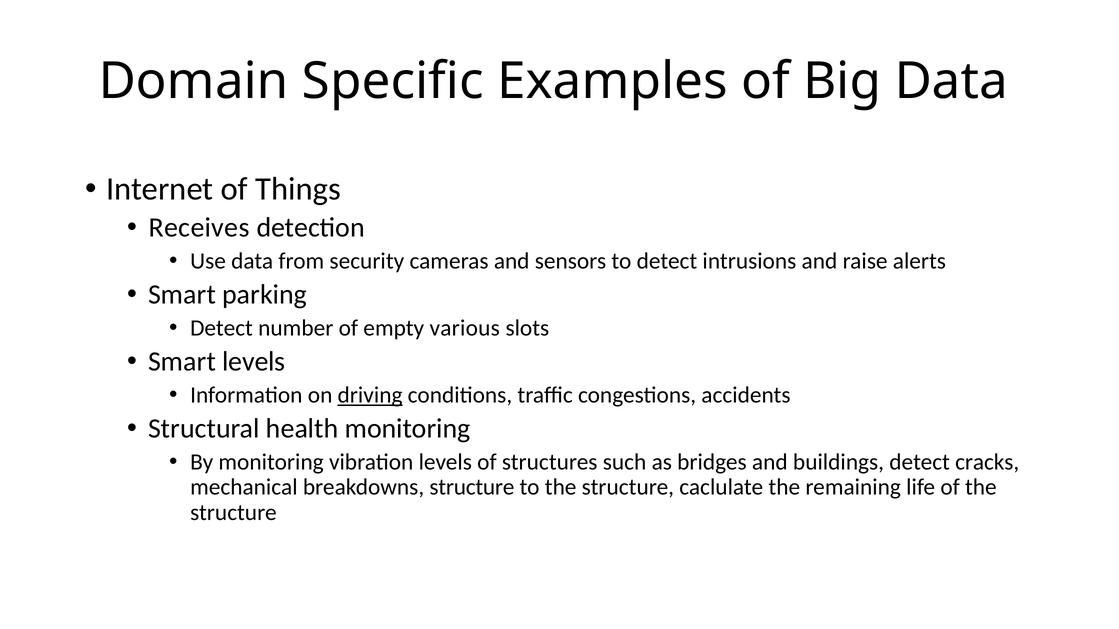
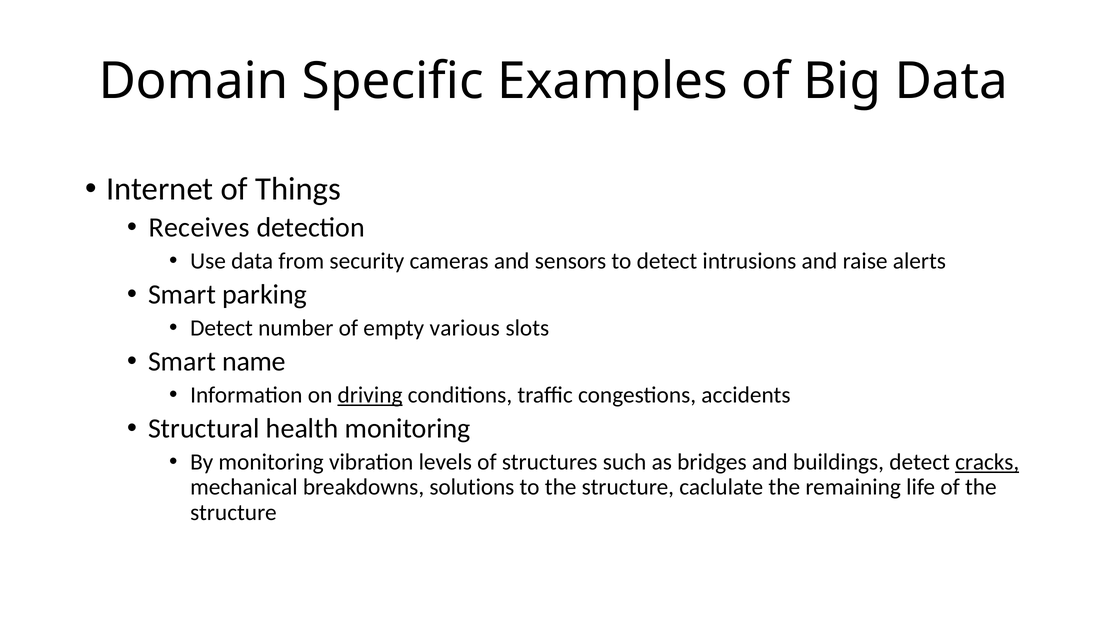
Smart levels: levels -> name (254, 362)
cracks underline: none -> present (987, 462)
breakdowns structure: structure -> solutions (472, 488)
